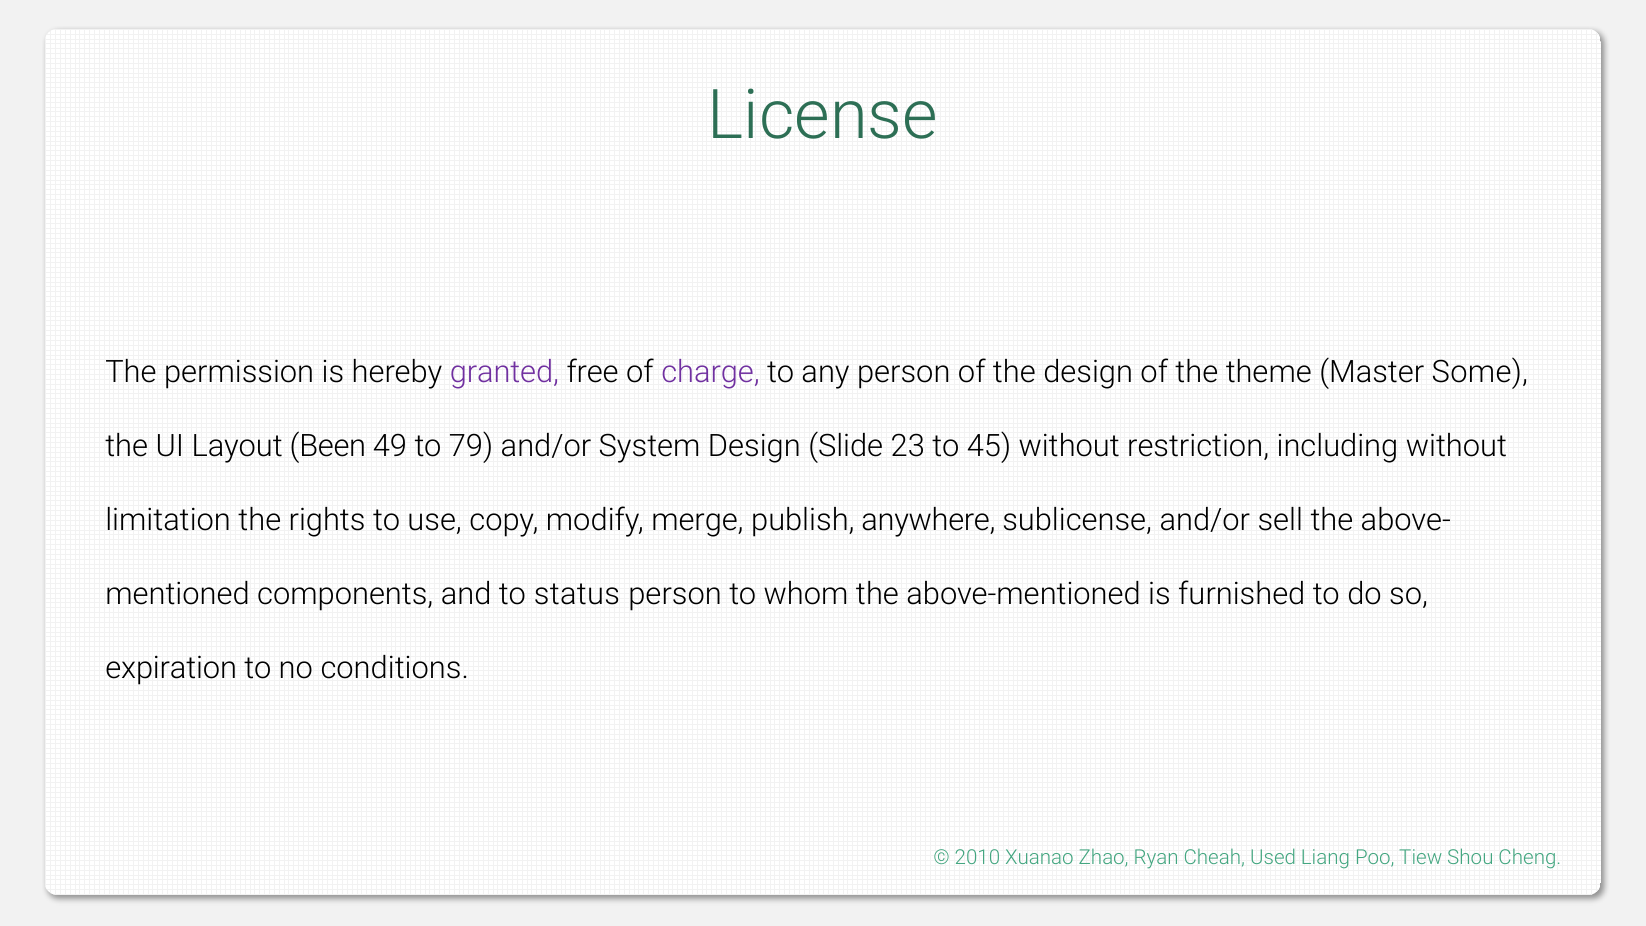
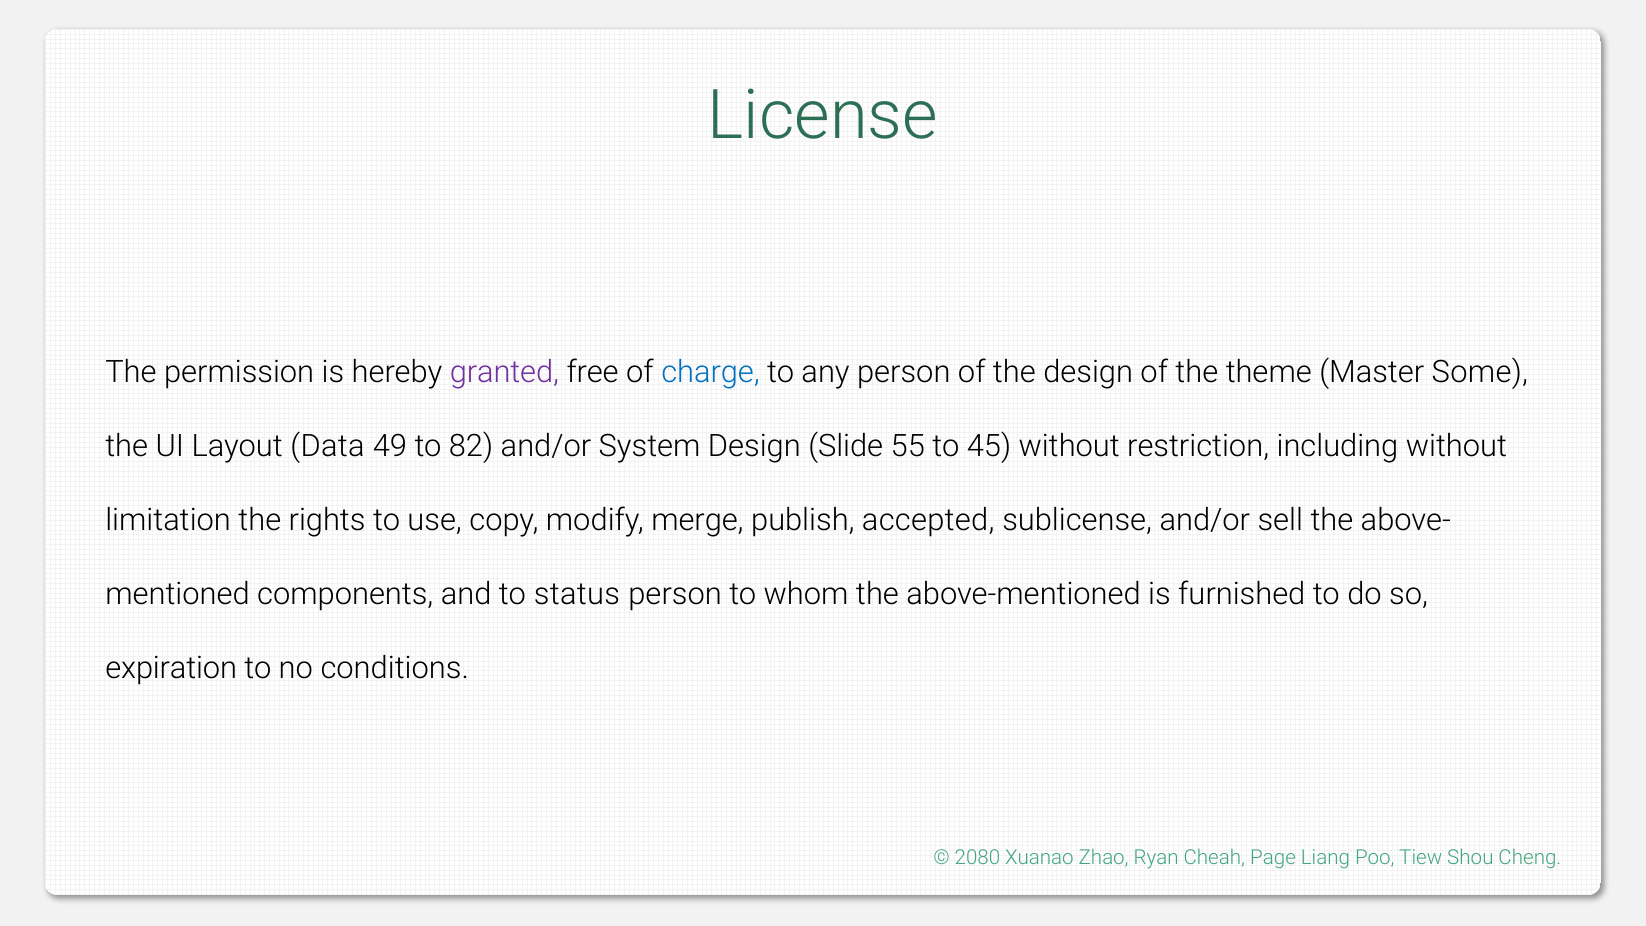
charge colour: purple -> blue (710, 372)
Been: Been -> Data (328, 446)
79: 79 -> 82 (471, 446)
23: 23 -> 55 (908, 446)
anywhere: anywhere -> accepted (928, 520)
2010: 2010 -> 2080 (977, 857)
Used: Used -> Page (1273, 857)
